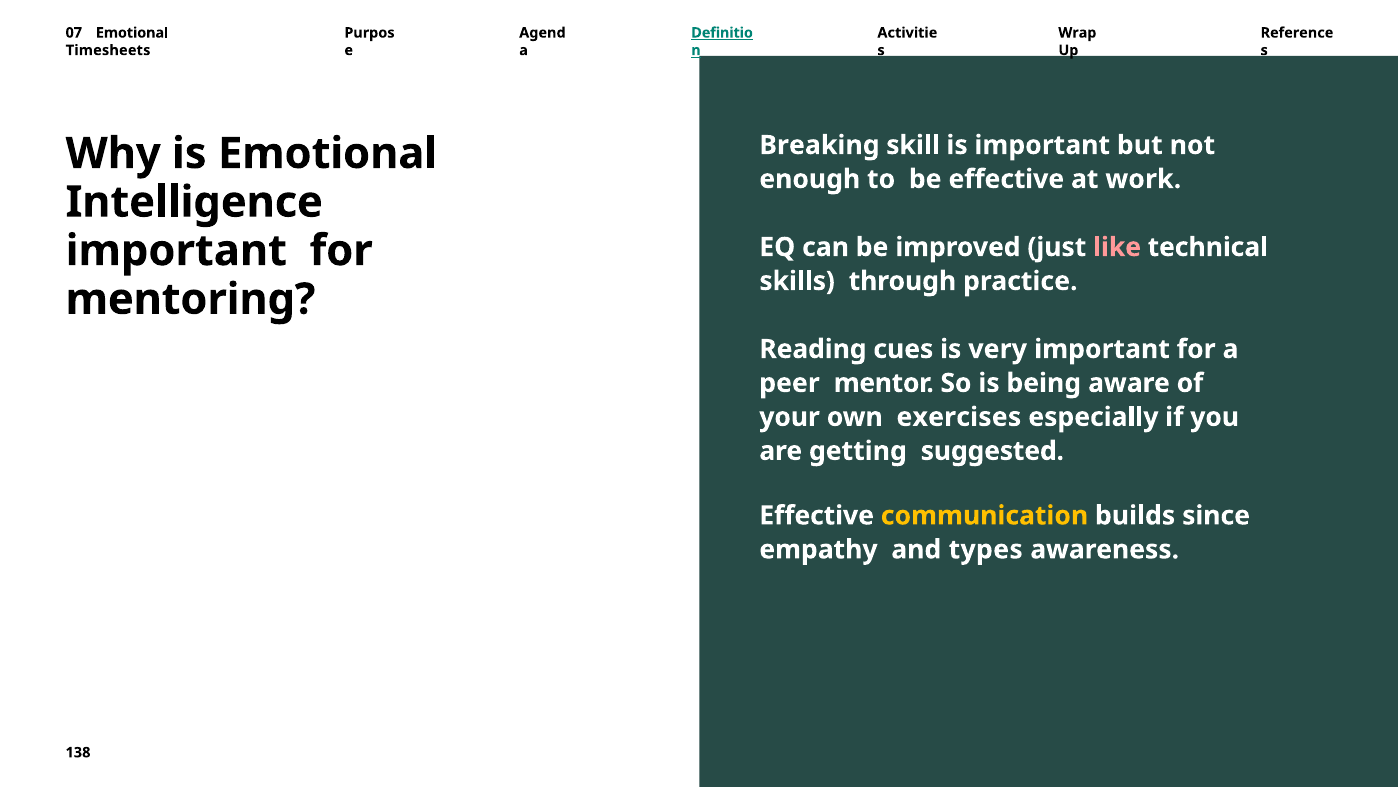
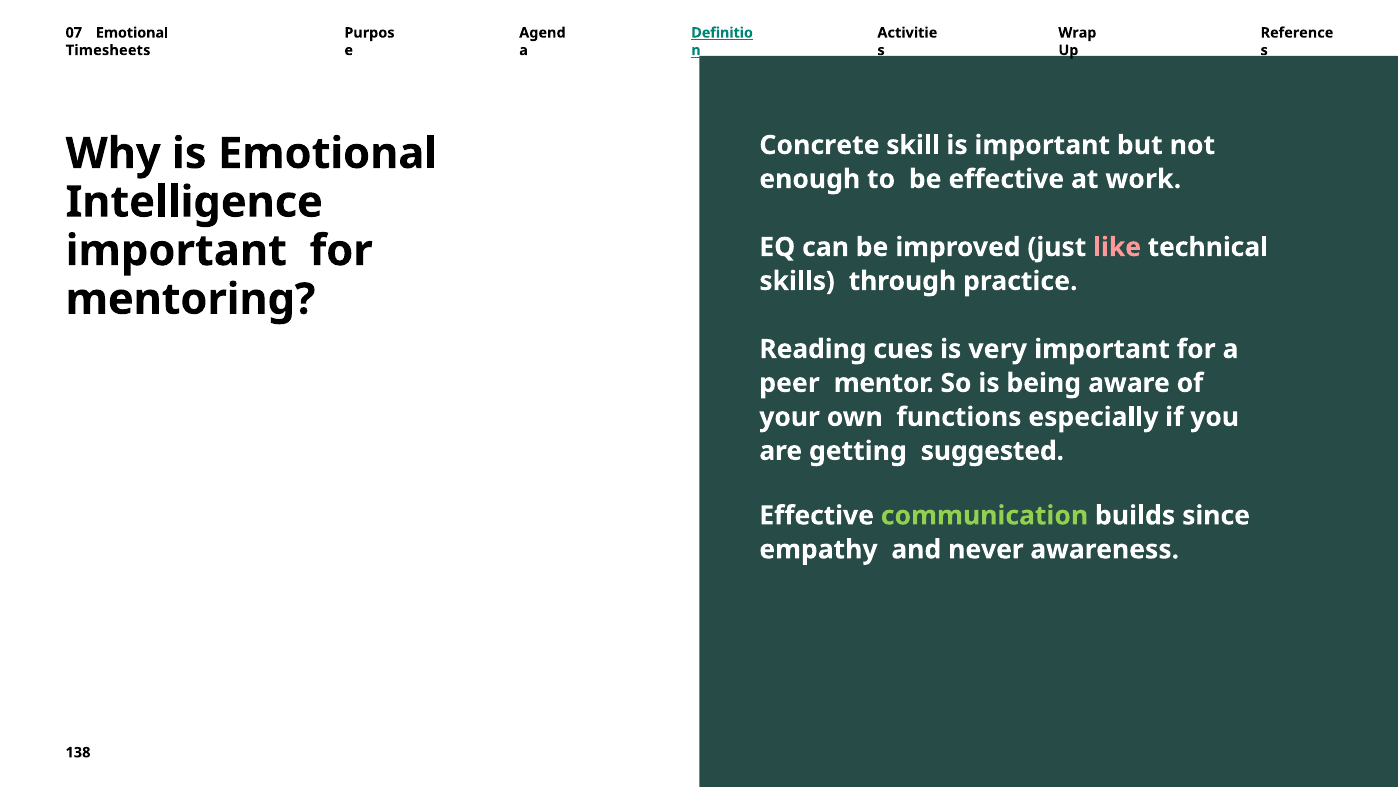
Breaking: Breaking -> Concrete (819, 145)
exercises: exercises -> functions (959, 417)
communication colour: yellow -> light green (985, 515)
types: types -> never (986, 549)
